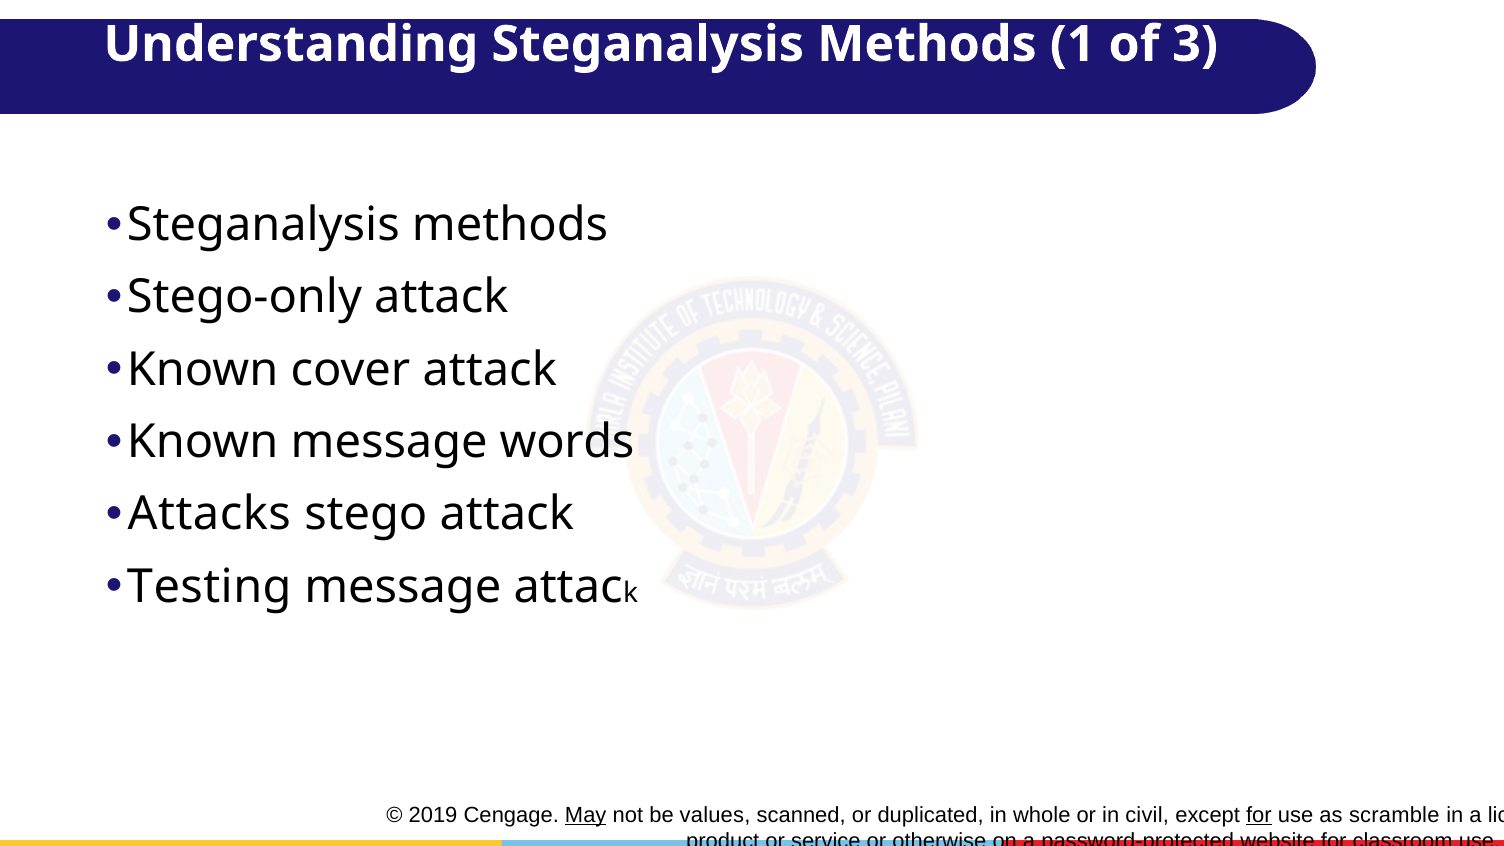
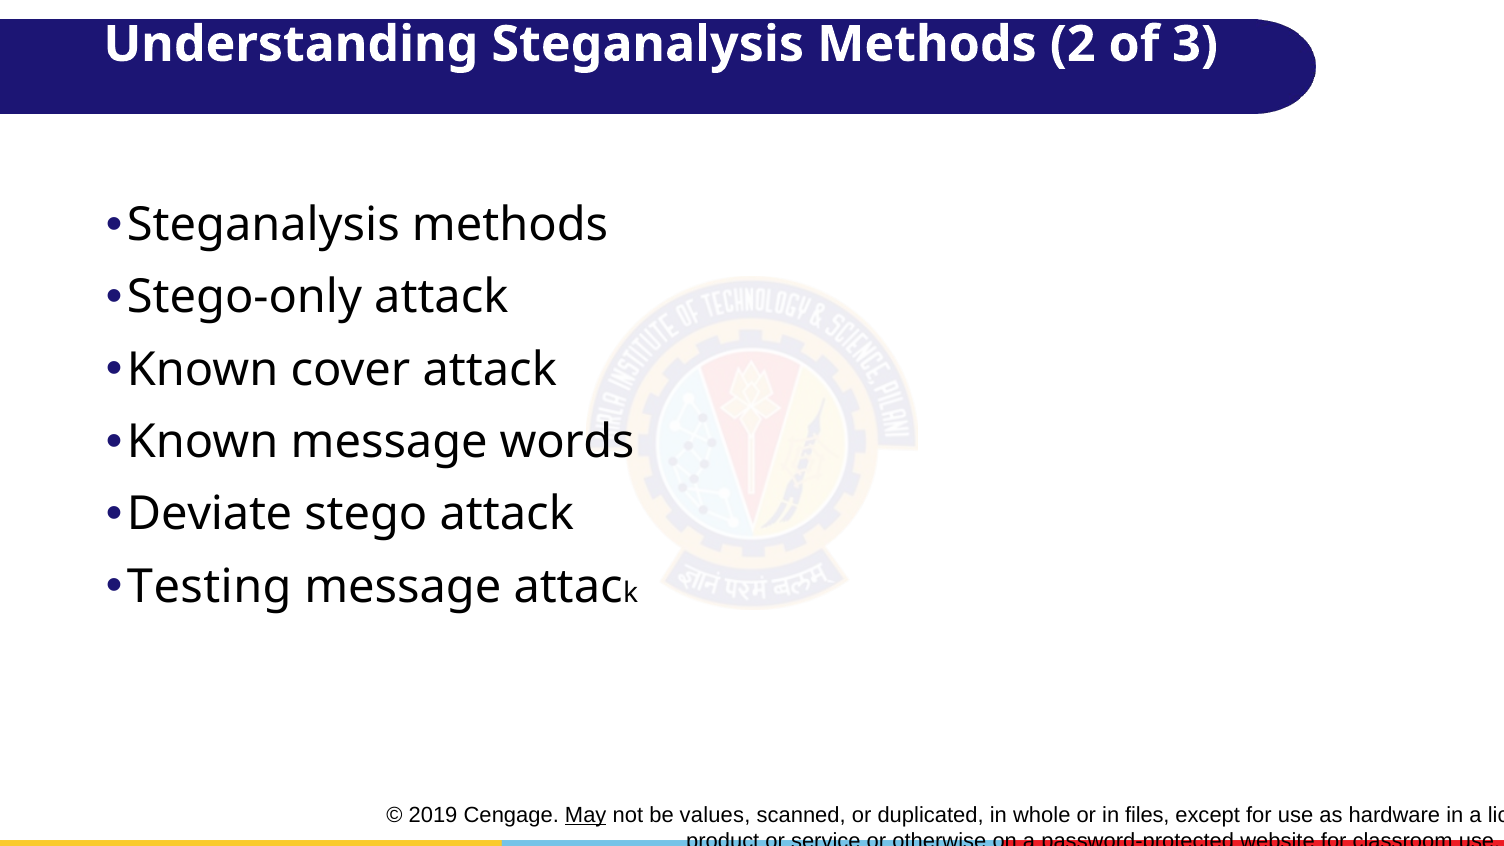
1: 1 -> 2 (1073, 44)
Attacks: Attacks -> Deviate (210, 514)
civil: civil -> files (1147, 815)
for underline: present -> none (1259, 815)
scramble: scramble -> hardware (1394, 815)
